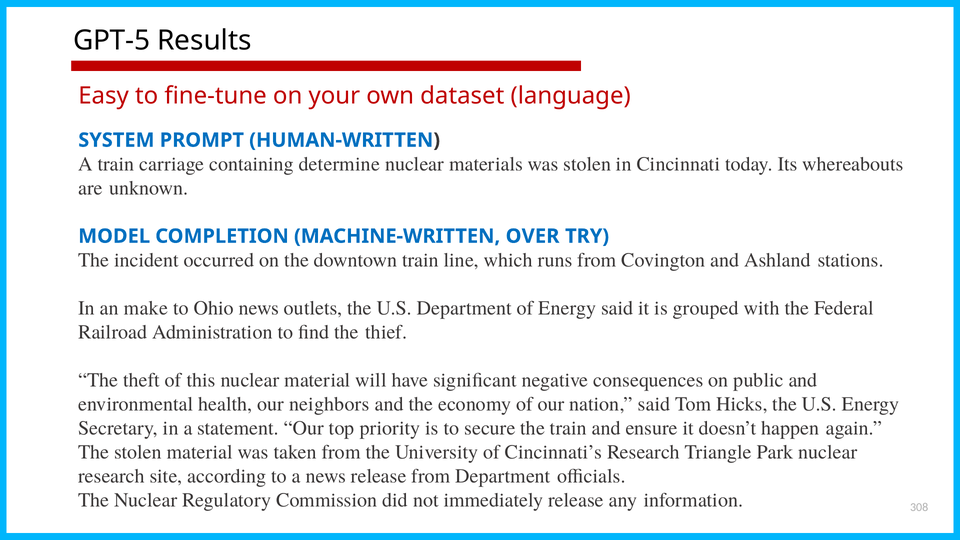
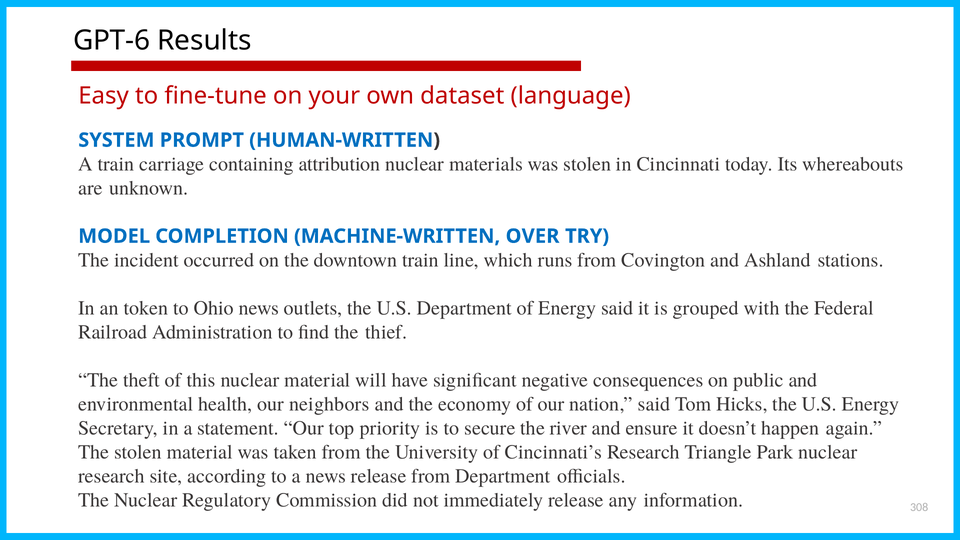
GPT-5: GPT-5 -> GPT-6 (112, 40)
determine: determine -> attribution (340, 164)
make: make -> token (146, 308)
the train: train -> river (568, 428)
